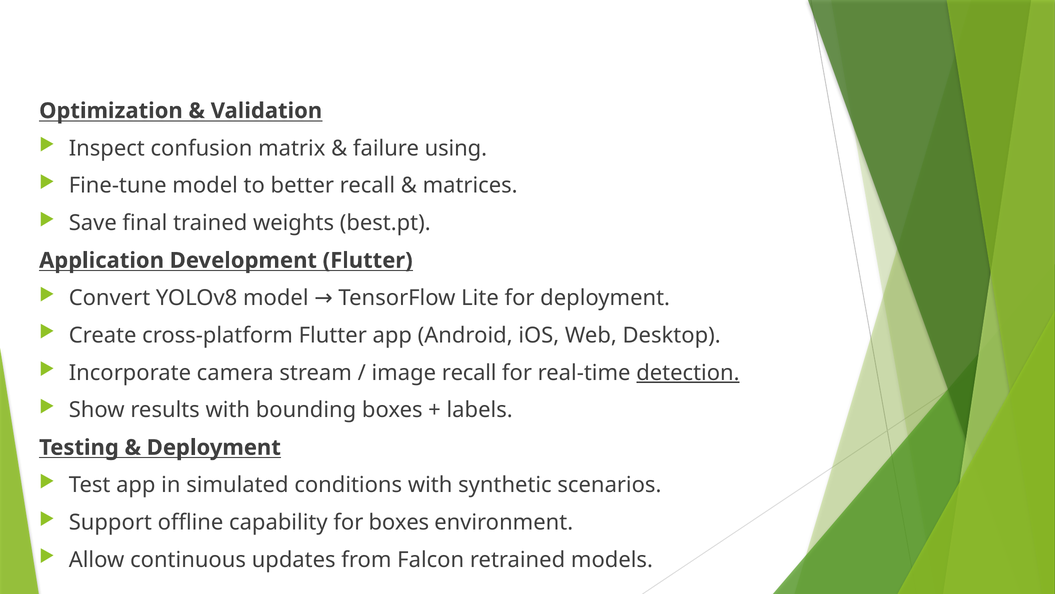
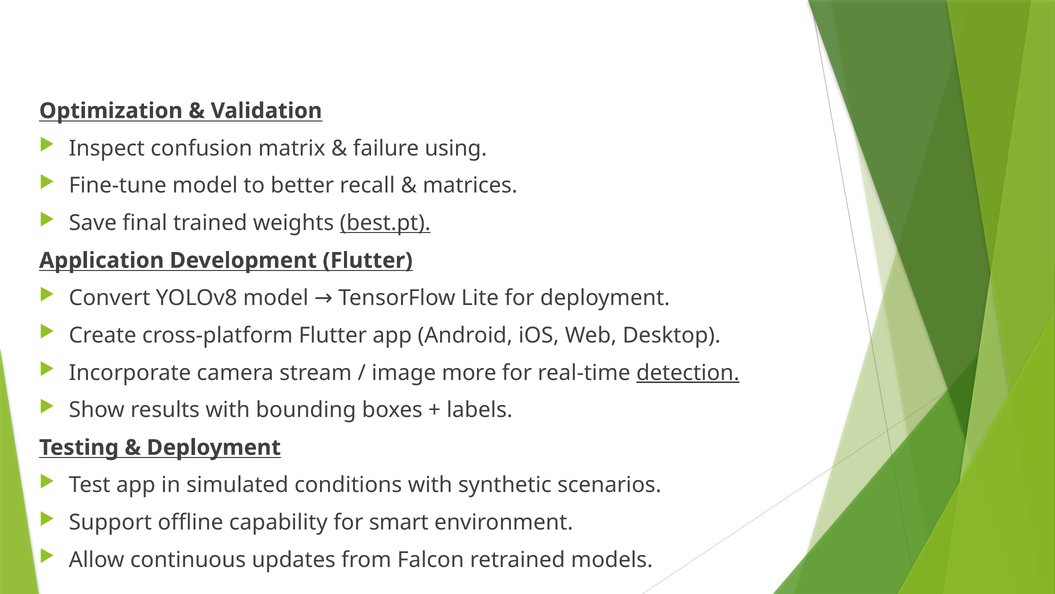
best.pt underline: none -> present (385, 223)
image recall: recall -> more (469, 372)
for boxes: boxes -> smart (399, 522)
